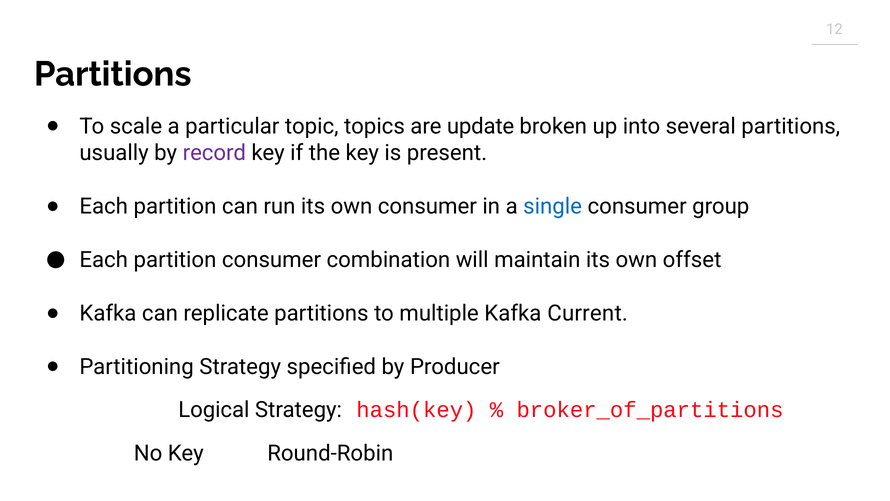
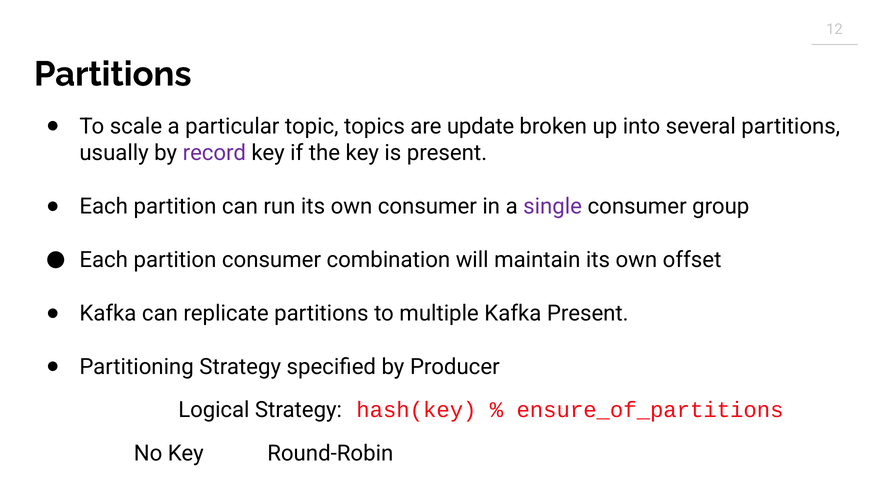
single colour: blue -> purple (553, 206)
Kafka Current: Current -> Present (588, 313)
broker_of_partitions: broker_of_partitions -> ensure_of_partitions (650, 410)
